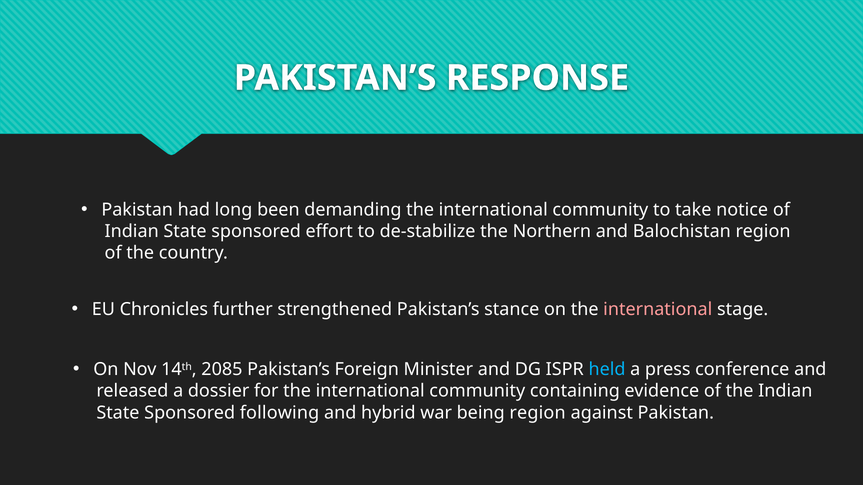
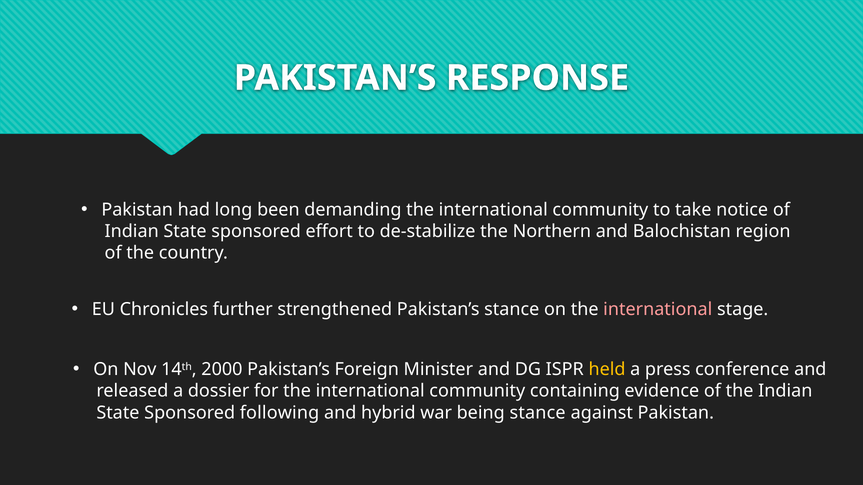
2085: 2085 -> 2000 (222, 370)
held colour: light blue -> yellow (607, 370)
being region: region -> stance (538, 413)
